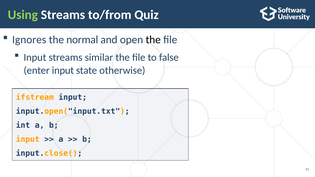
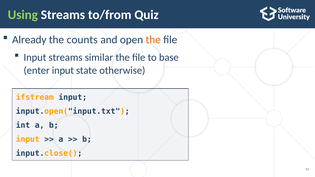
Ignores: Ignores -> Already (29, 40)
normal: normal -> counts (82, 40)
the colour: black -> orange (153, 40)
false: false -> base (169, 57)
